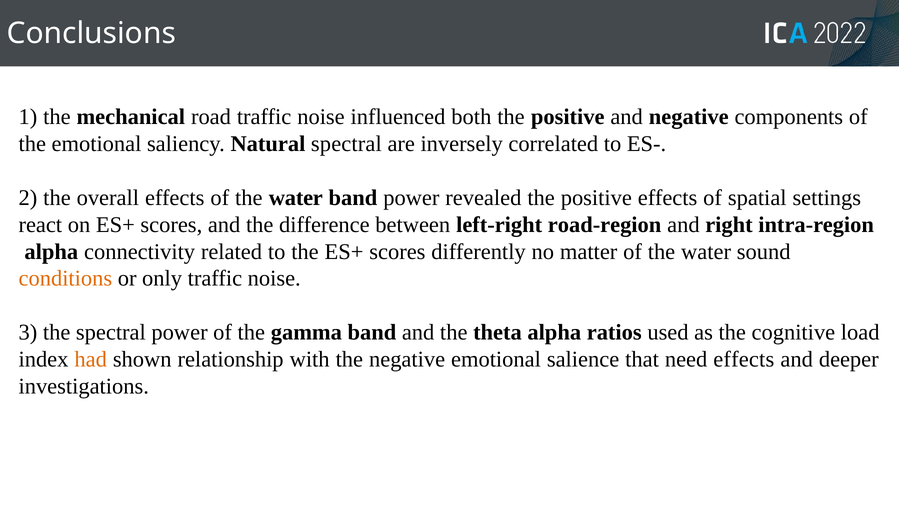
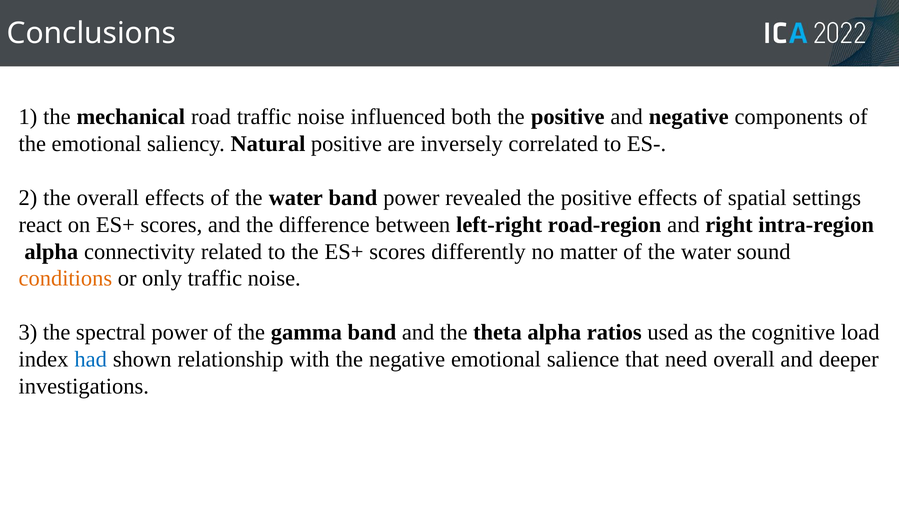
Natural spectral: spectral -> positive (346, 144)
had colour: orange -> blue (91, 360)
need effects: effects -> overall (744, 360)
